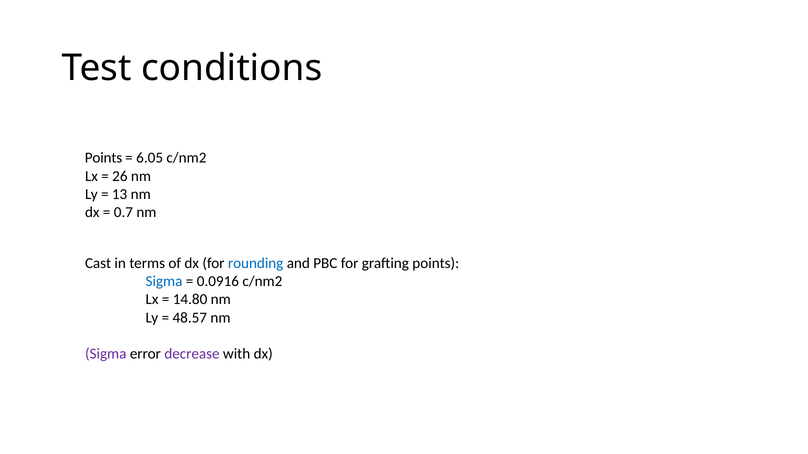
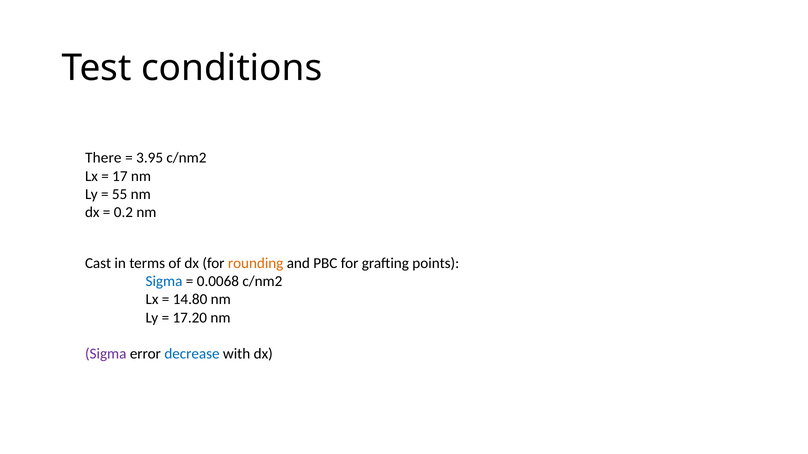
Points: Points -> There (103, 158)
6.05: 6.05 -> 3.95 (150, 158)
26: 26 -> 17 (120, 176)
13: 13 -> 55 (120, 194)
0.7: 0.7 -> 0.2 (123, 213)
rounding colour: blue -> orange (256, 263)
0.0916: 0.0916 -> 0.0068 (218, 282)
48.57: 48.57 -> 17.20 (190, 318)
decrease colour: purple -> blue (192, 354)
